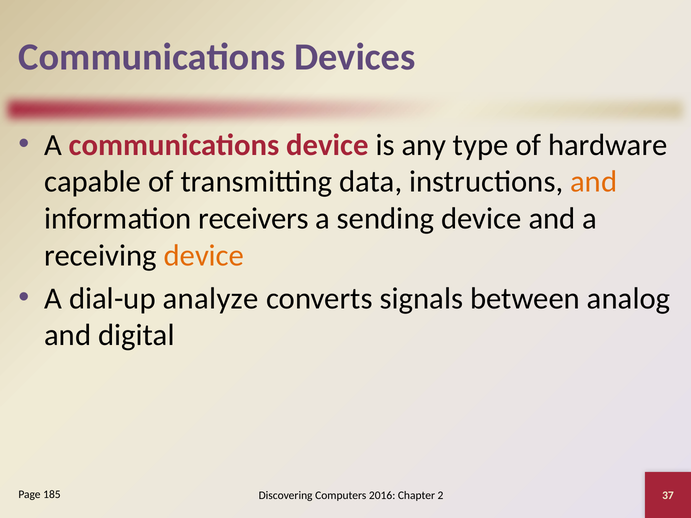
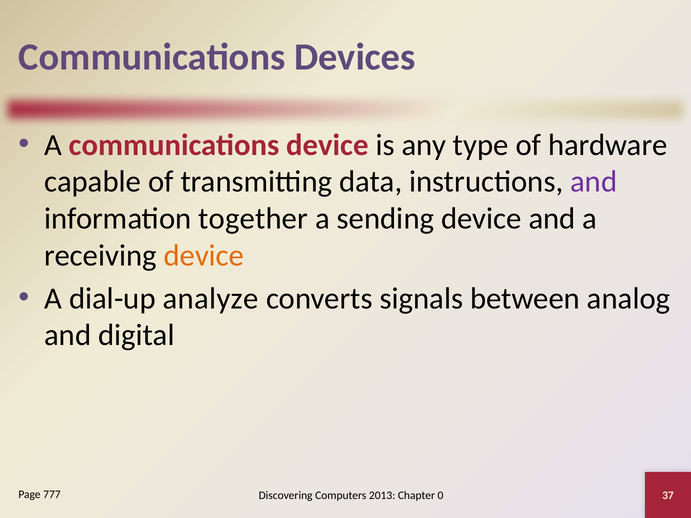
and colour: orange -> purple (594, 182)
receivers: receivers -> together (253, 219)
185: 185 -> 777 (52, 495)
2016: 2016 -> 2013 (382, 496)
2: 2 -> 0 (440, 496)
